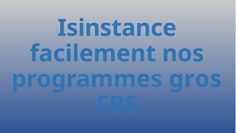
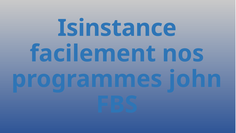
gros: gros -> john (195, 79)
